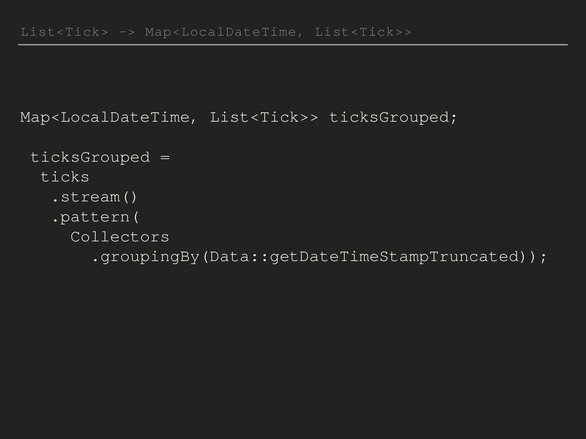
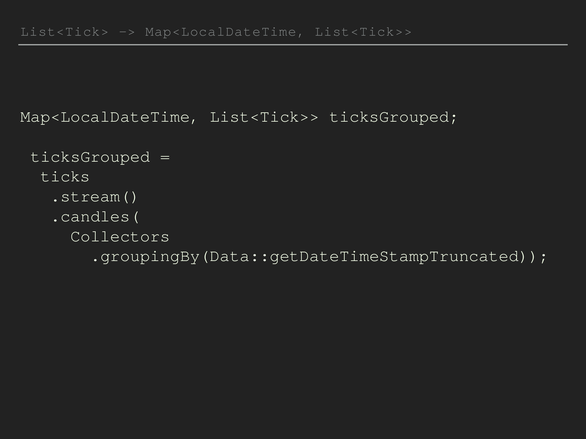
.pattern(: .pattern( -> .candles( (95, 216)
